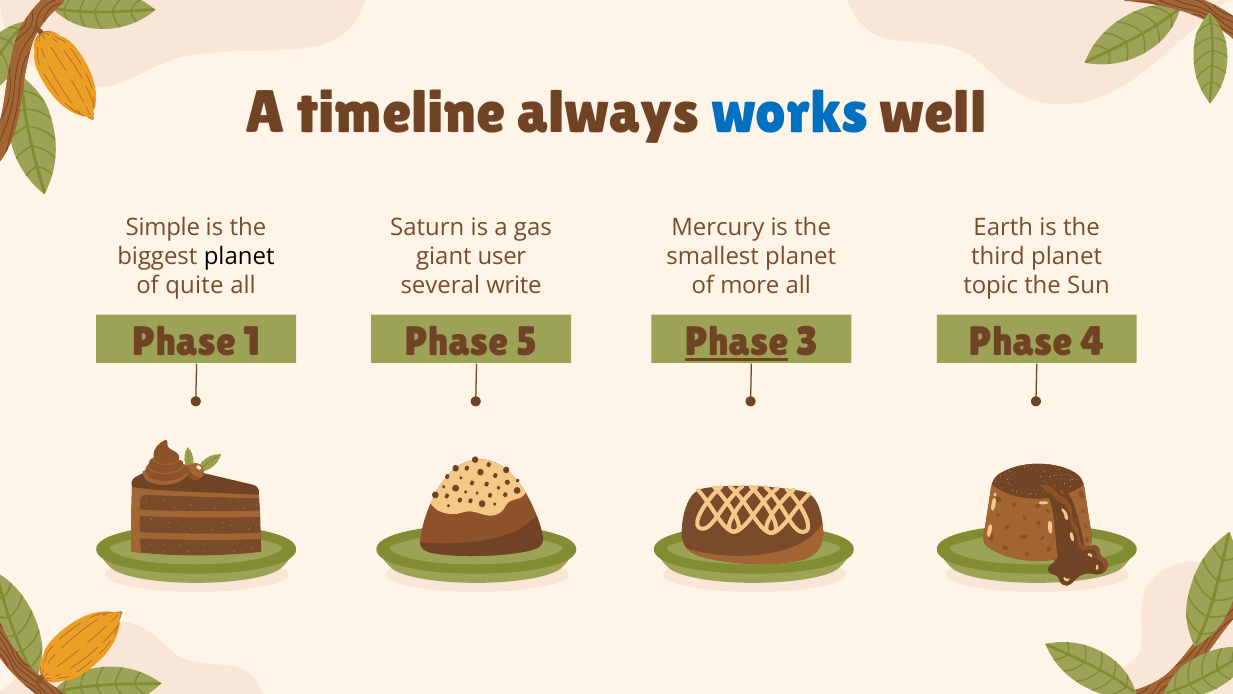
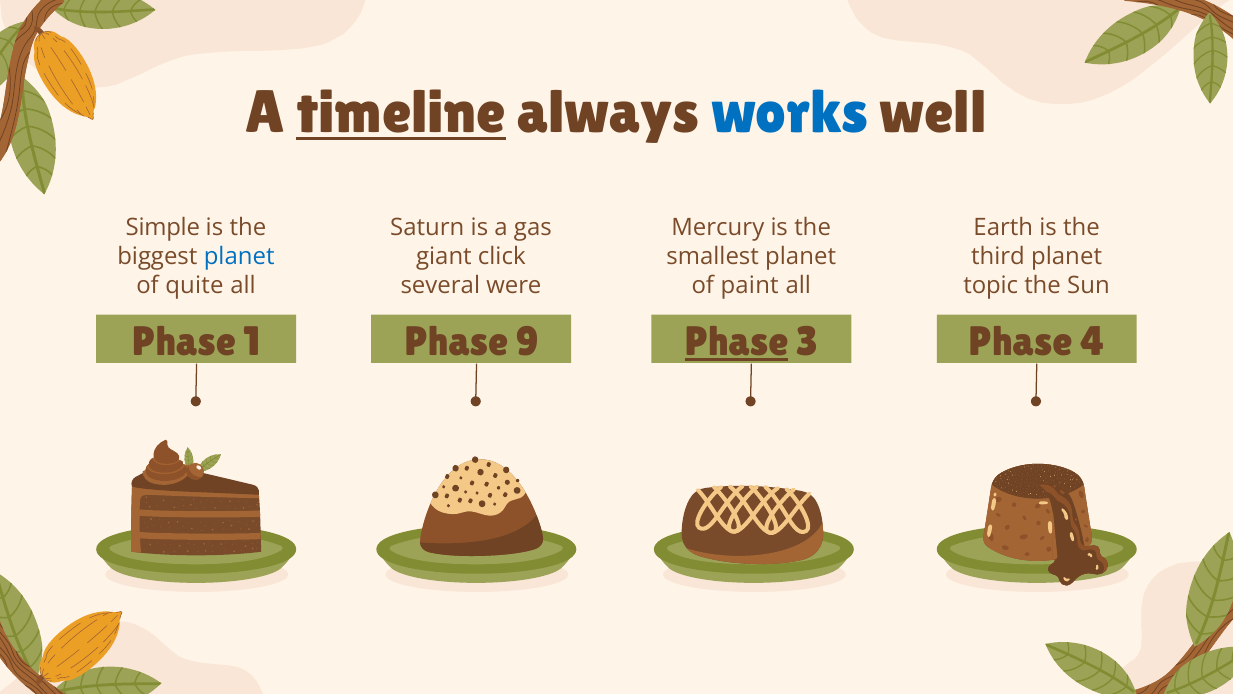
timeline underline: none -> present (401, 112)
planet colour: black -> blue (239, 256)
user: user -> click (502, 256)
write: write -> were (514, 285)
more: more -> paint (750, 285)
5: 5 -> 9 (527, 341)
